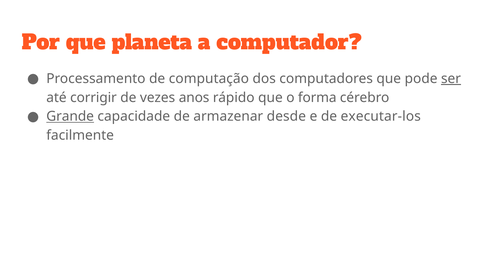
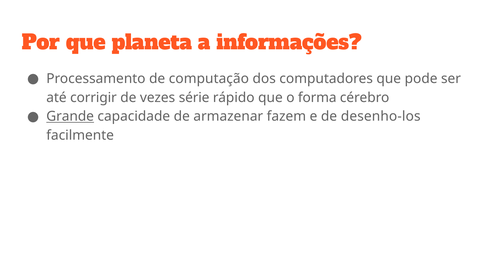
computador: computador -> informações (289, 43)
ser underline: present -> none (451, 79)
anos: anos -> série (194, 97)
desde: desde -> fazem (286, 116)
executar-los: executar-los -> desenho-los (381, 116)
